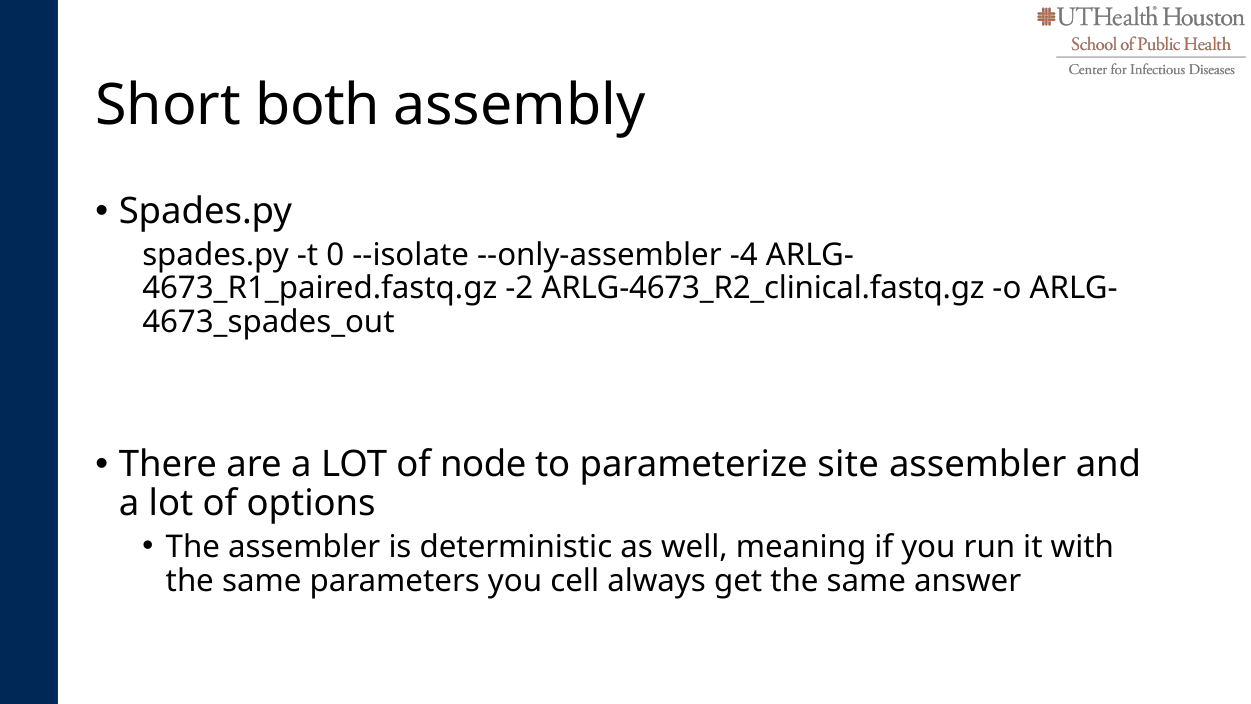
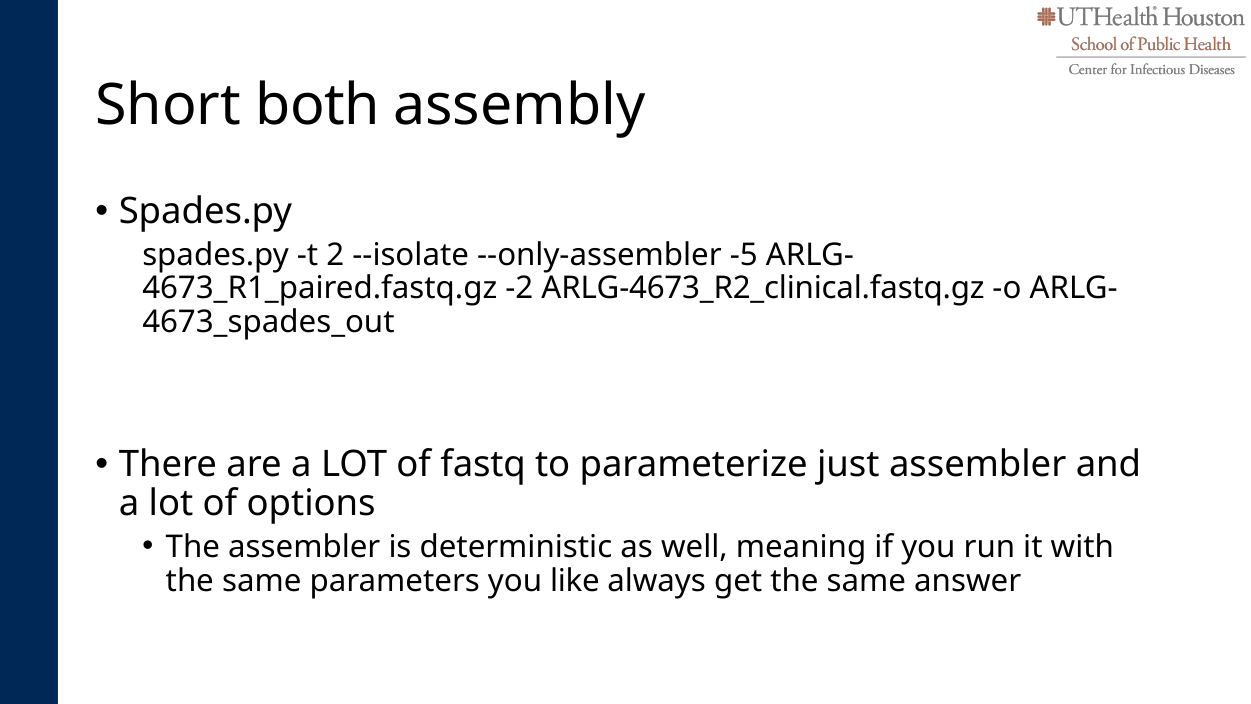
0: 0 -> 2 (335, 255)
-4: -4 -> -5 (744, 255)
node: node -> fastq (483, 464)
site: site -> just (848, 464)
cell: cell -> like (575, 580)
